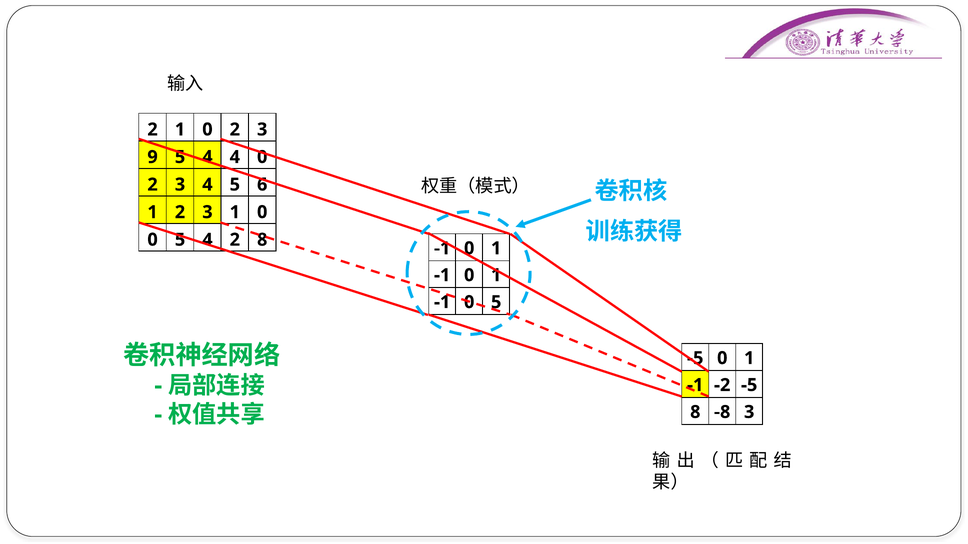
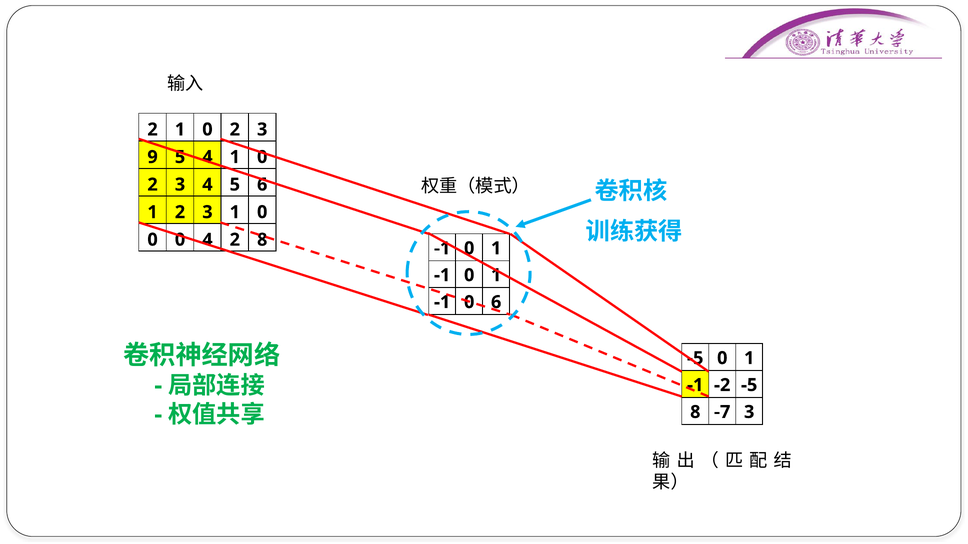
4: 4 -> 1 (235, 157)
5: 5 -> 0 (180, 240)
-1 0 5: 5 -> 6 (496, 302)
-8: -8 -> -7 (722, 412)
